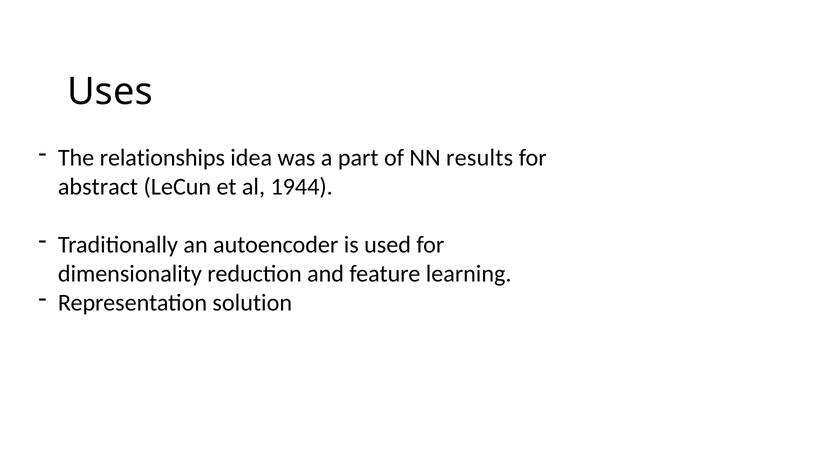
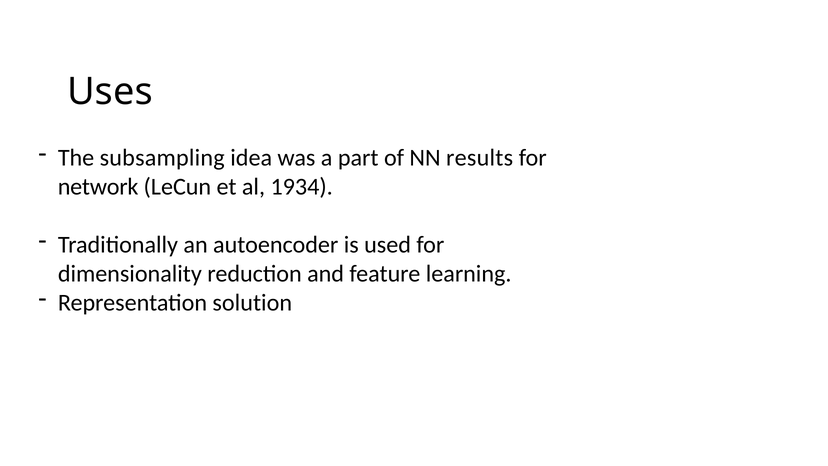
relationships: relationships -> subsampling (162, 158)
abstract: abstract -> network (98, 187)
1944: 1944 -> 1934 (302, 187)
